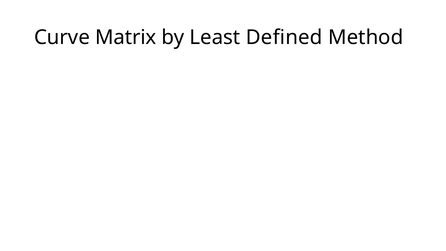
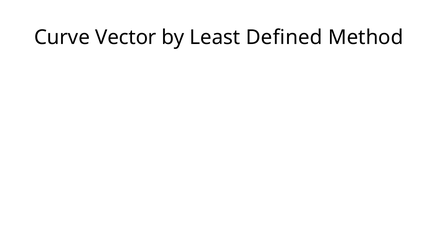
Matrix: Matrix -> Vector (126, 37)
